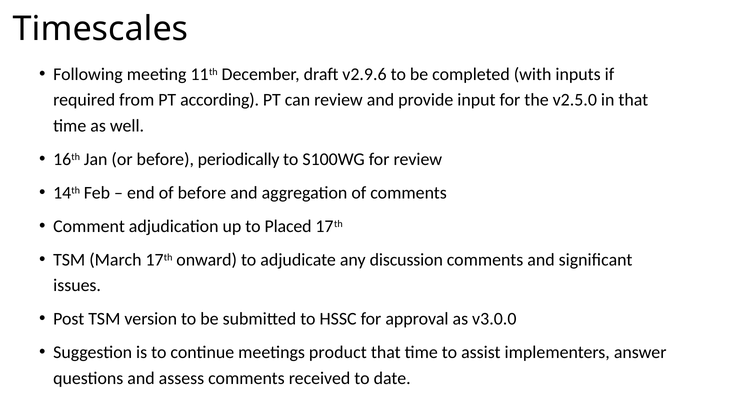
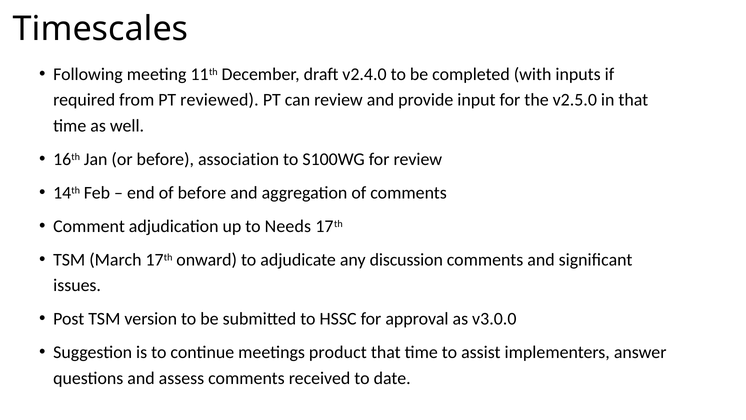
v2.9.6: v2.9.6 -> v2.4.0 (364, 74)
according: according -> reviewed (219, 100)
periodically: periodically -> association (239, 159)
Placed: Placed -> Needs (288, 226)
